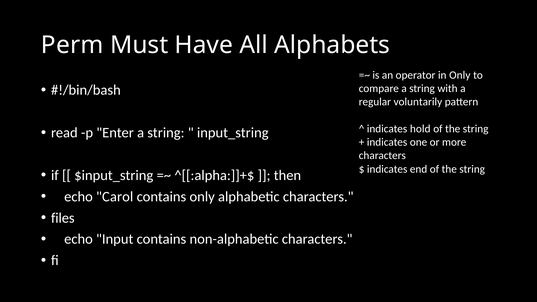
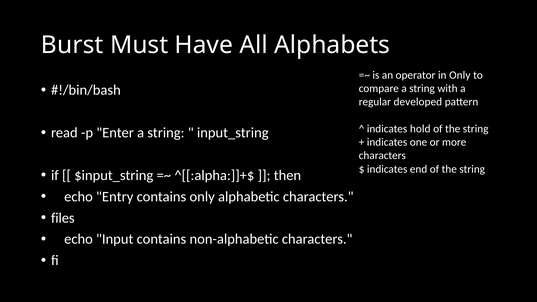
Perm: Perm -> Burst (72, 45)
voluntarily: voluntarily -> developed (418, 102)
Carol: Carol -> Entry (115, 197)
